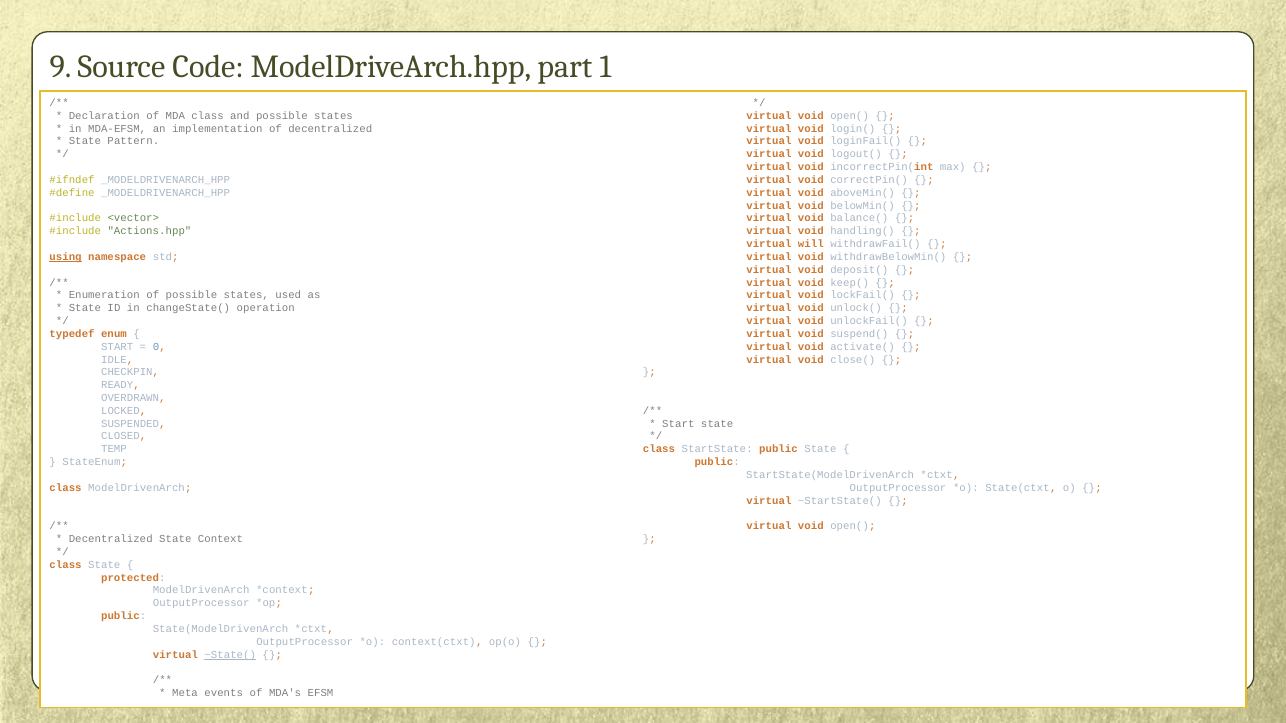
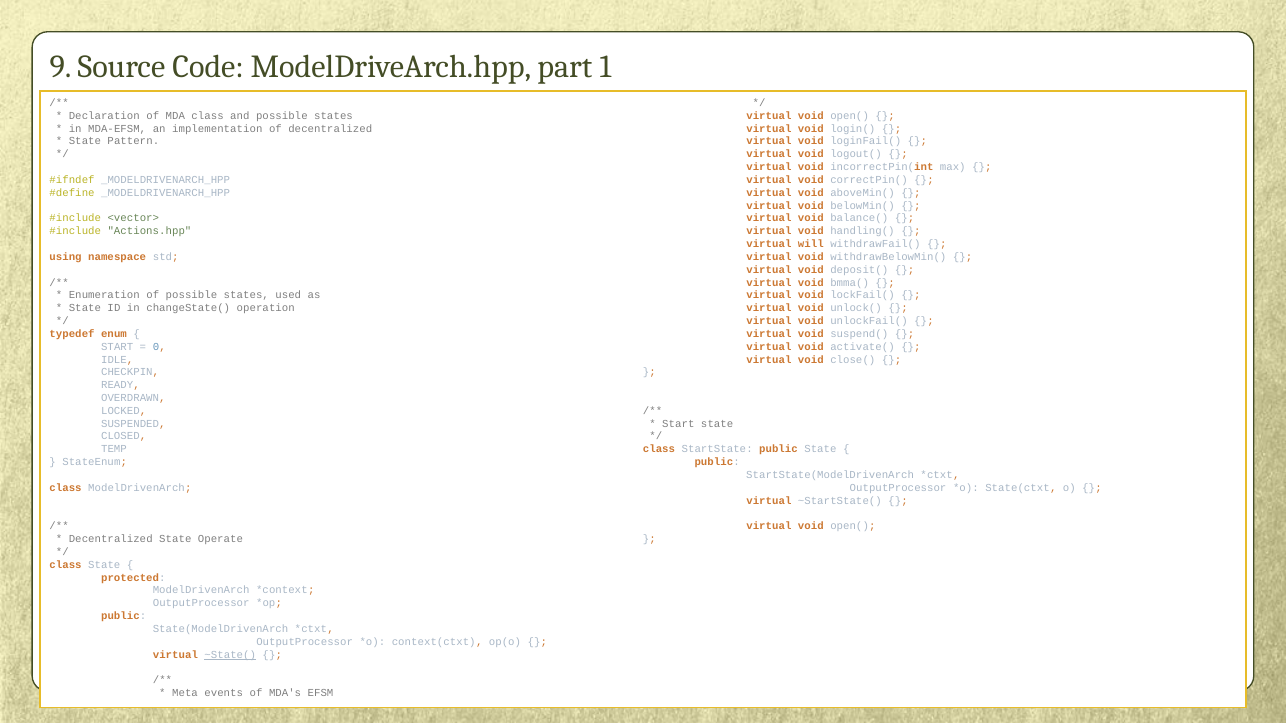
using underline: present -> none (66, 257)
keep(: keep( -> bmma( (850, 283)
Context: Context -> Operate (220, 539)
